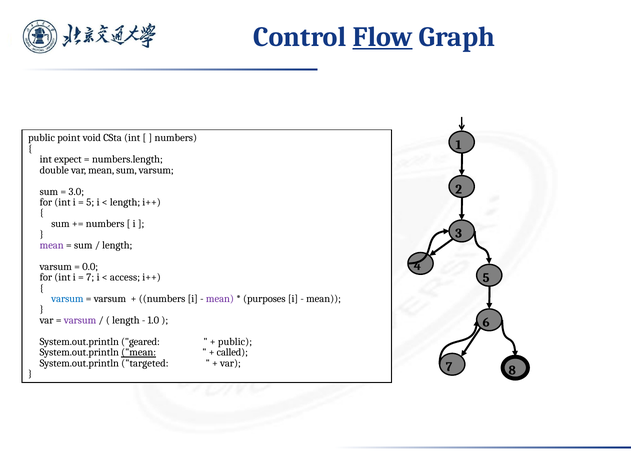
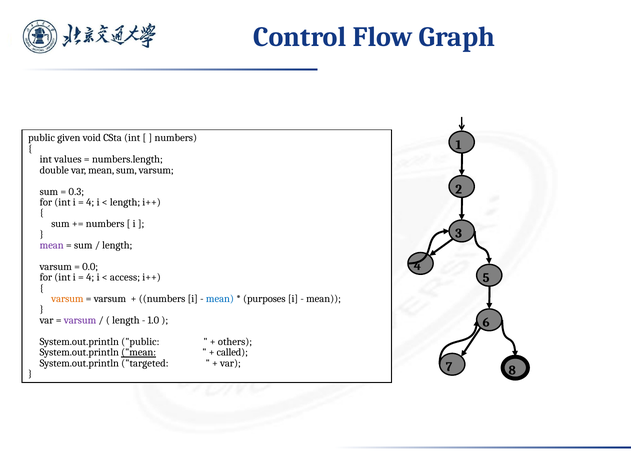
Flow underline: present -> none (383, 37)
point: point -> given (69, 138)
expect: expect -> values (68, 159)
3.0: 3.0 -> 0.3 (76, 192)
5: 5 -> 4 (90, 202)
7: 7 -> 4 (90, 278)
varsum colour: blue -> orange (67, 299)
mean colour: purple -> blue (220, 299)
System.out.println geared: geared -> public (140, 342)
public: public -> others (235, 342)
